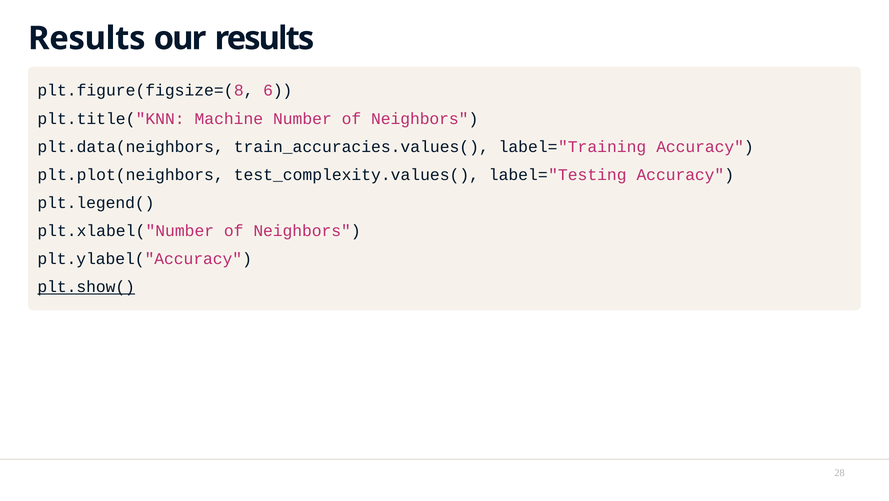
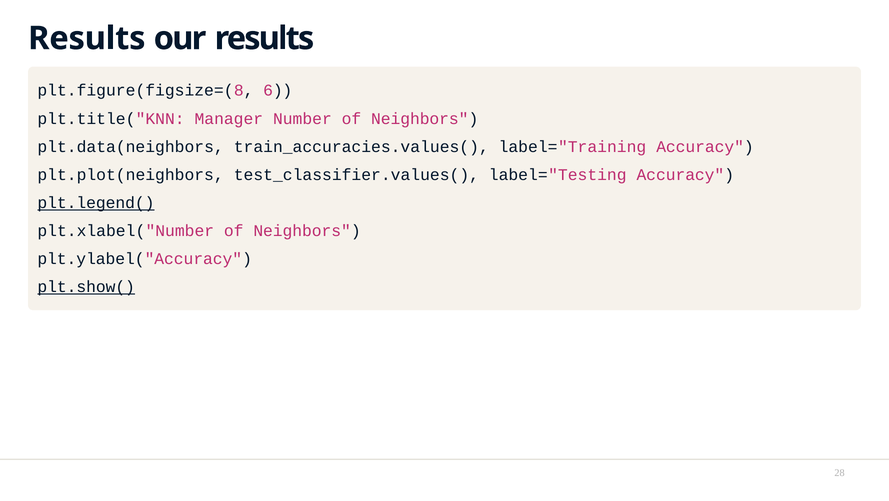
Machine: Machine -> Manager (229, 119)
test_complexity.values(: test_complexity.values( -> test_classifier.values( (356, 175)
plt.legend( underline: none -> present (96, 203)
